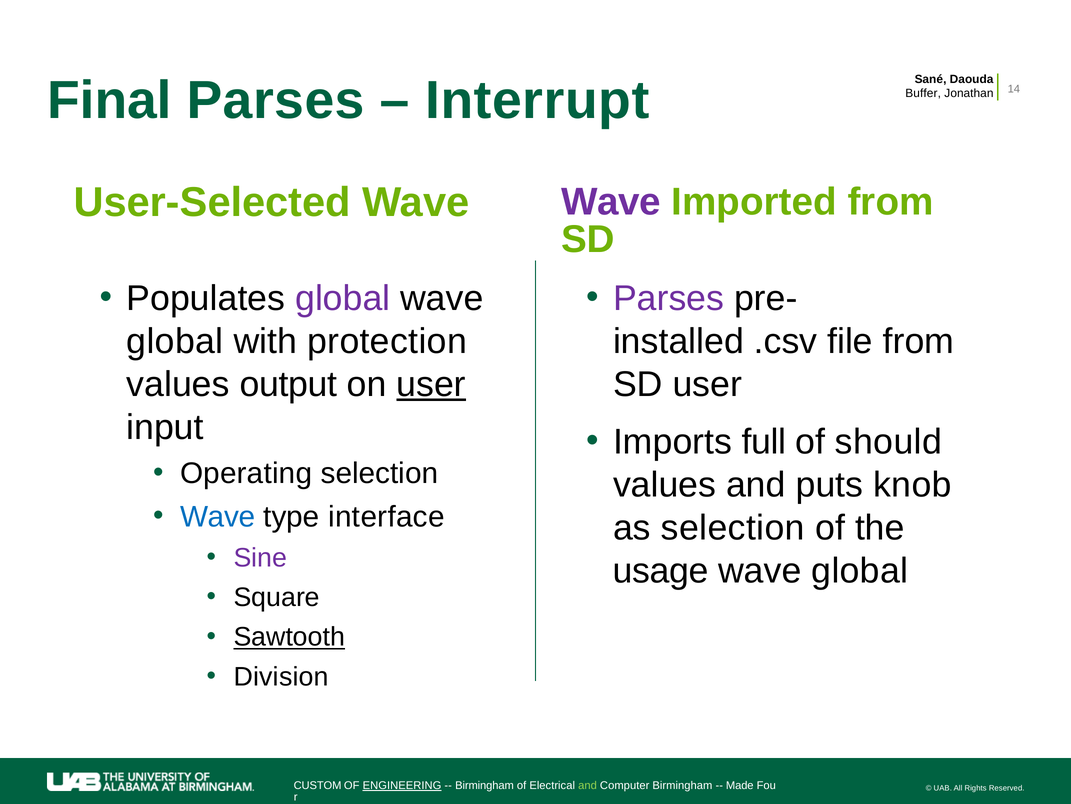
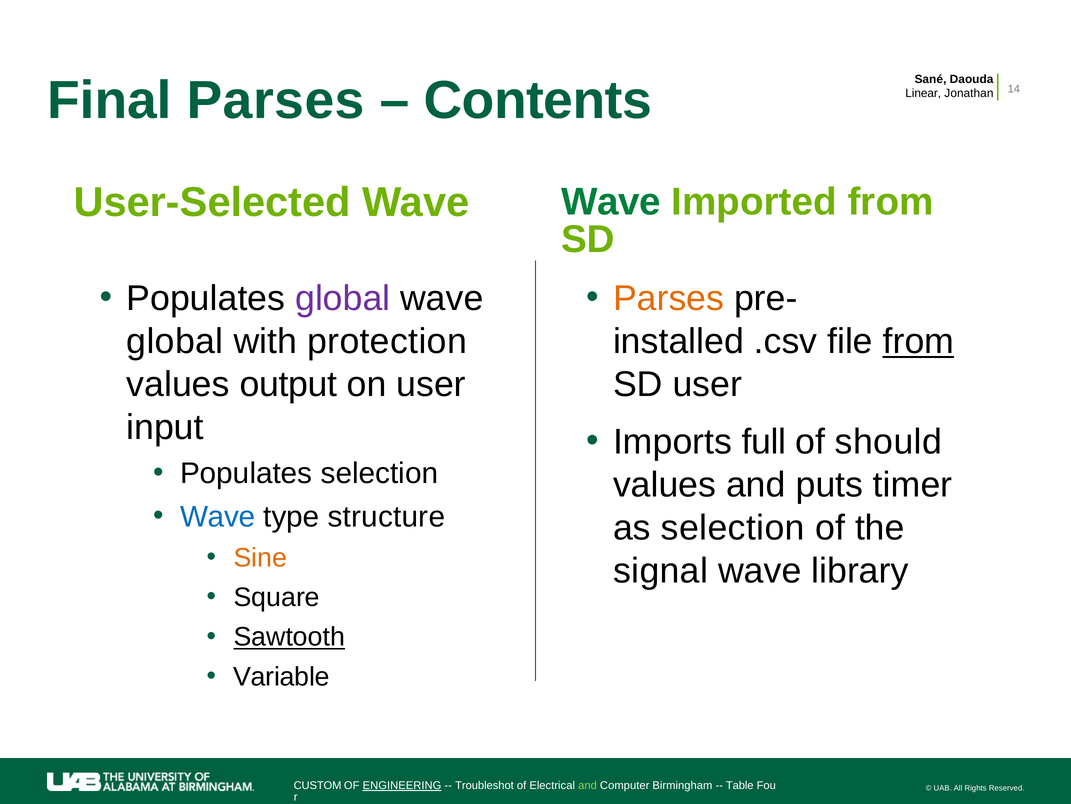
Interrupt: Interrupt -> Contents (538, 100)
Buffer: Buffer -> Linear (923, 93)
Wave colour: purple -> green (611, 202)
Parses colour: purple -> orange (669, 298)
from underline: none -> present (918, 341)
user underline: present -> none (431, 384)
Operating: Operating -> Populates (246, 473)
knob: knob -> timer (913, 485)
interface: interface -> structure (387, 516)
Sine colour: purple -> orange (260, 557)
usage: usage -> signal (661, 570)
global: global -> library (860, 570)
Division: Division -> Variable (281, 676)
Birmingham: Birmingham -> Troubleshot (484, 785)
Made: Made -> Table (740, 785)
